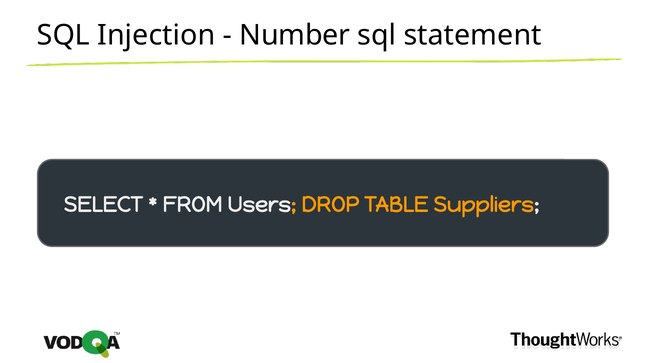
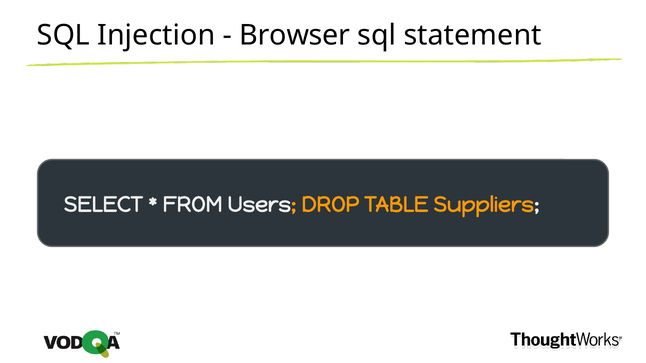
Number: Number -> Browser (295, 36)
